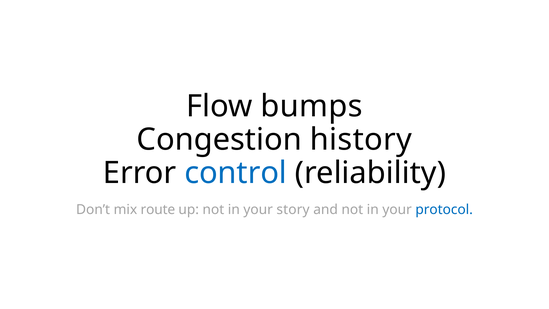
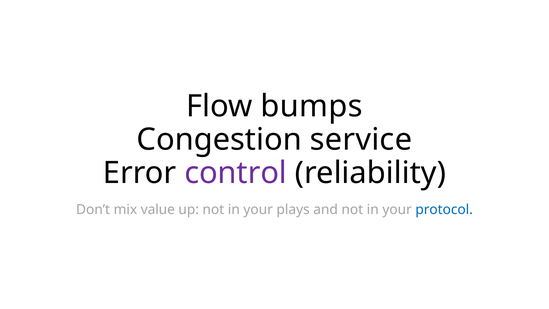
history: history -> service (361, 140)
control colour: blue -> purple (236, 173)
route: route -> value (158, 210)
story: story -> plays (293, 210)
